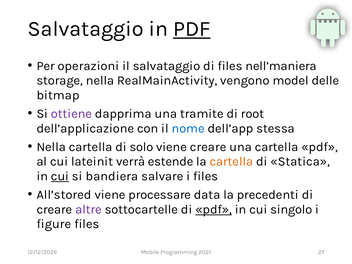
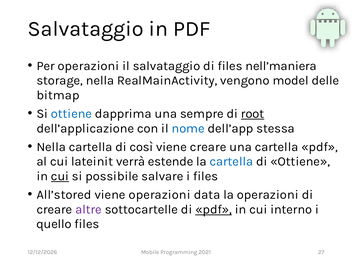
PDF underline: present -> none (192, 29)
ottiene colour: purple -> blue (71, 114)
tramite: tramite -> sempre (202, 114)
root underline: none -> present (253, 114)
solo: solo -> così (141, 147)
cartella colour: orange -> blue (231, 162)
di Statica: Statica -> Ottiene (300, 162)
bandiera: bandiera -> possibile (112, 176)
viene processare: processare -> operazioni (160, 195)
la precedenti: precedenti -> operazioni (268, 195)
singolo: singolo -> interno (291, 209)
figure: figure -> quello (54, 224)
